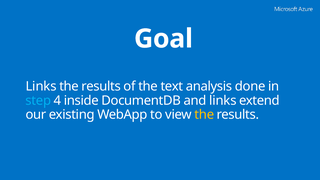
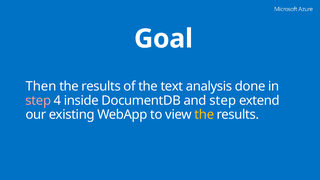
Links: Links -> Then (41, 86)
step colour: light blue -> pink (38, 101)
and links: links -> step (223, 101)
